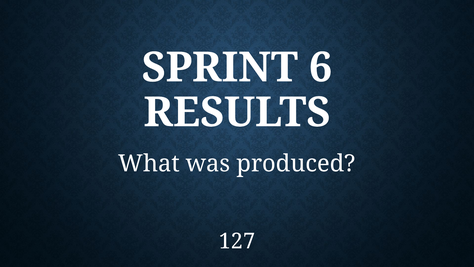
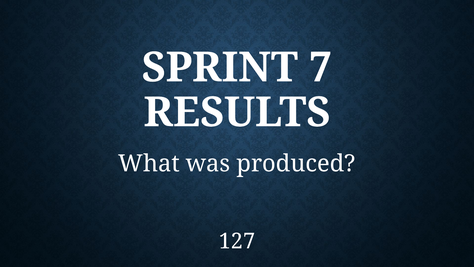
6: 6 -> 7 (320, 68)
